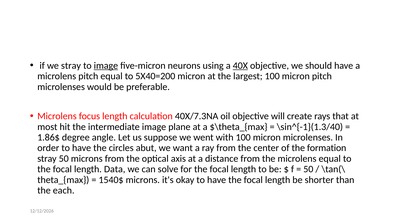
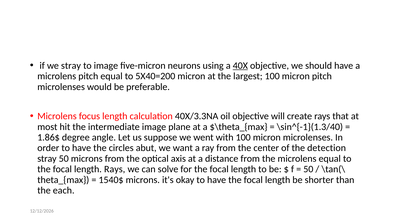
image underline: present -> none (106, 66)
40X/7.3NA: 40X/7.3NA -> 40X/3.3NA (197, 116)
formation: formation -> detection (327, 148)
length Data: Data -> Rays (115, 169)
